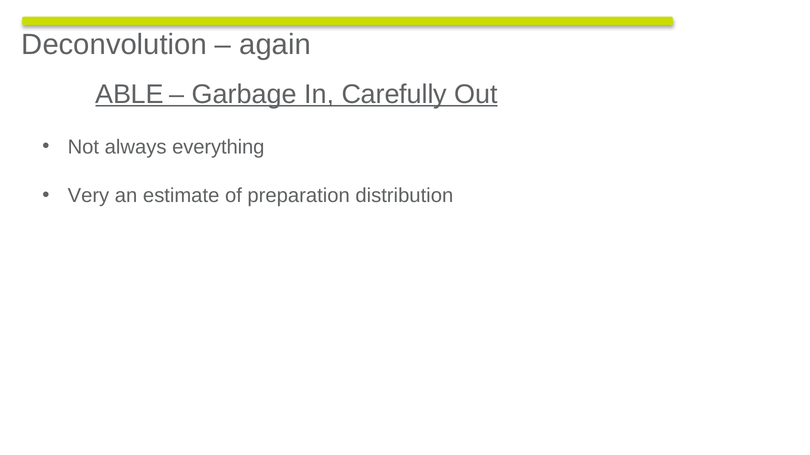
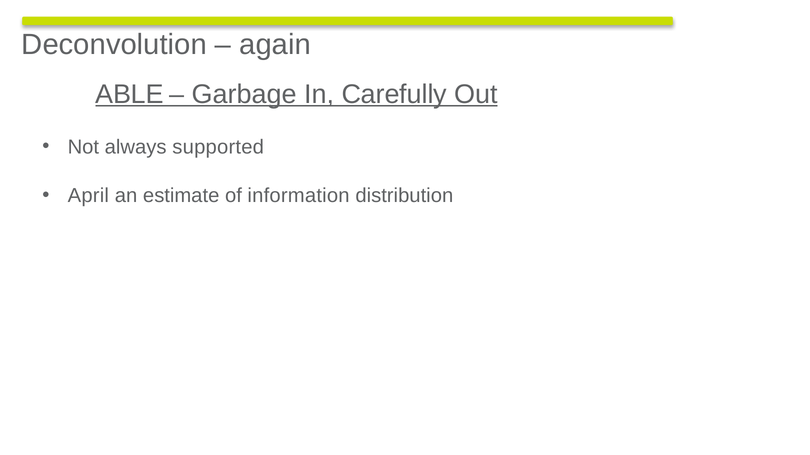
everything: everything -> supported (218, 147)
Very: Very -> April (88, 196)
preparation: preparation -> information (299, 196)
